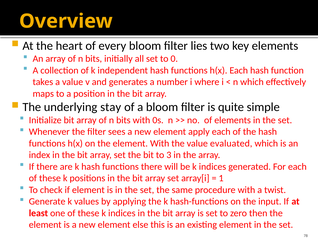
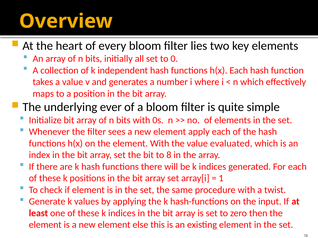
stay: stay -> ever (111, 107)
3: 3 -> 8 (169, 155)
